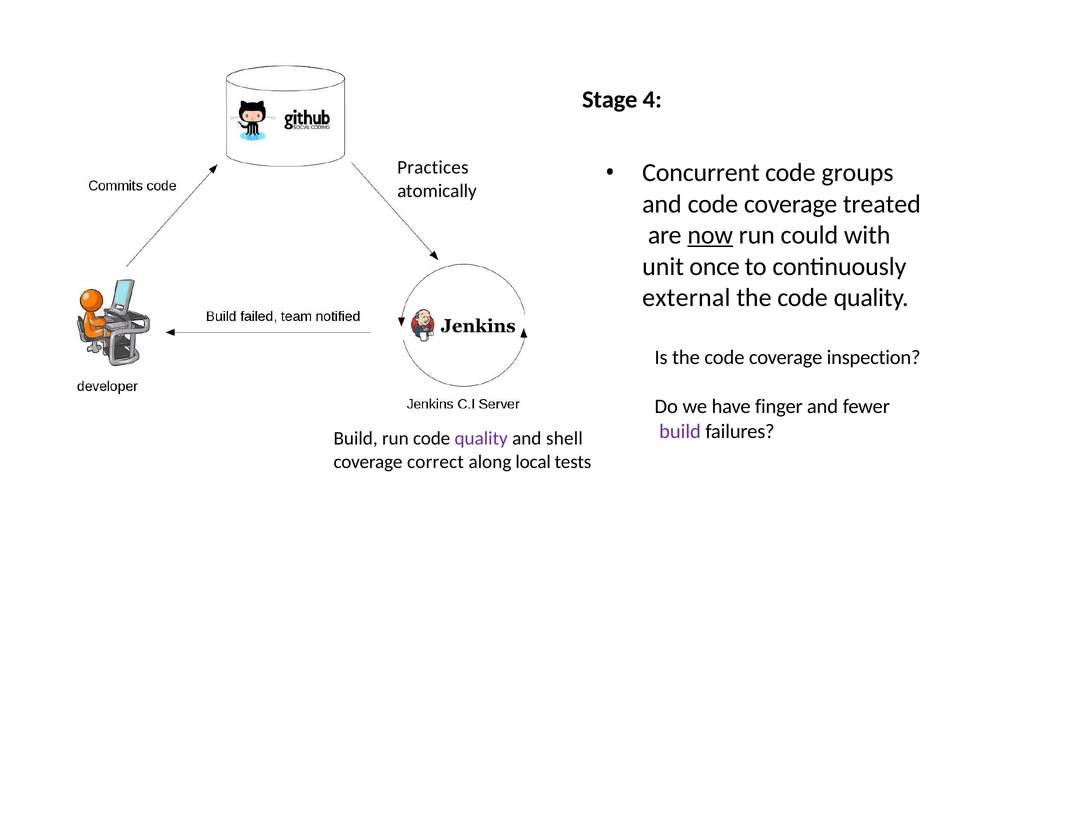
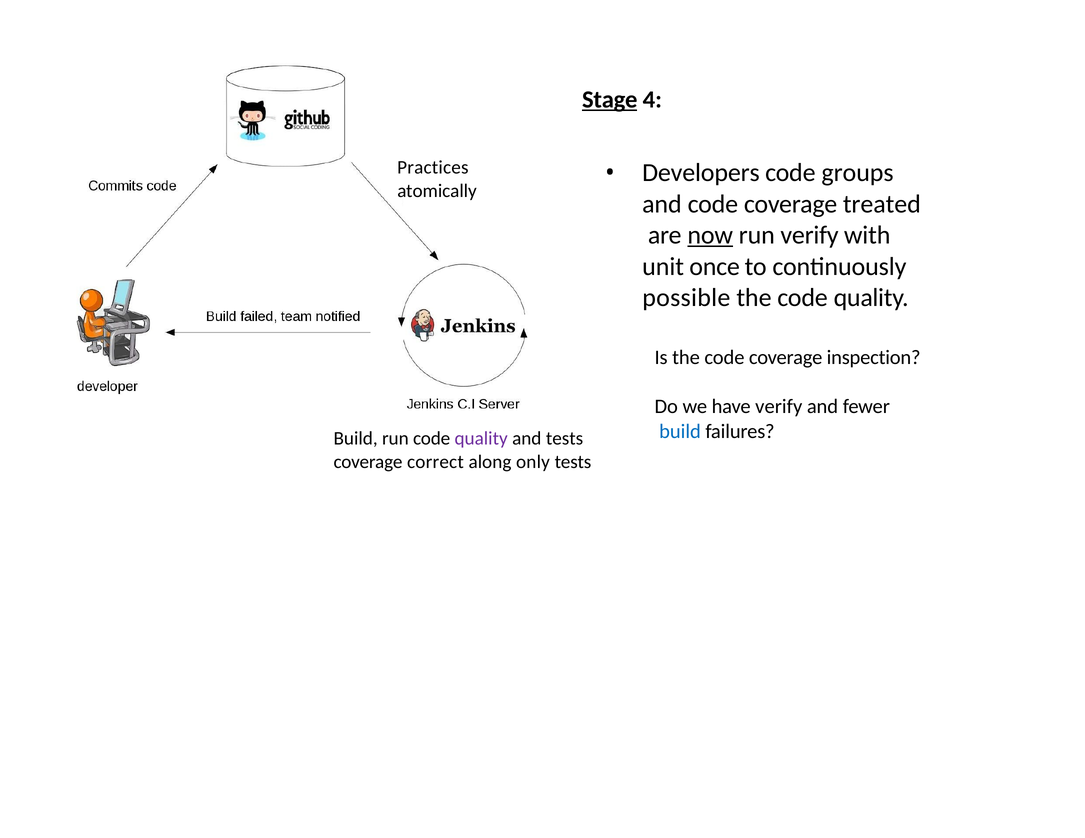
Stage underline: none -> present (610, 100)
Concurrent: Concurrent -> Developers (701, 173)
run could: could -> verify (810, 235)
external: external -> possible (686, 298)
have finger: finger -> verify (779, 407)
build colour: purple -> blue (680, 431)
and shell: shell -> tests (565, 439)
local: local -> only (533, 462)
